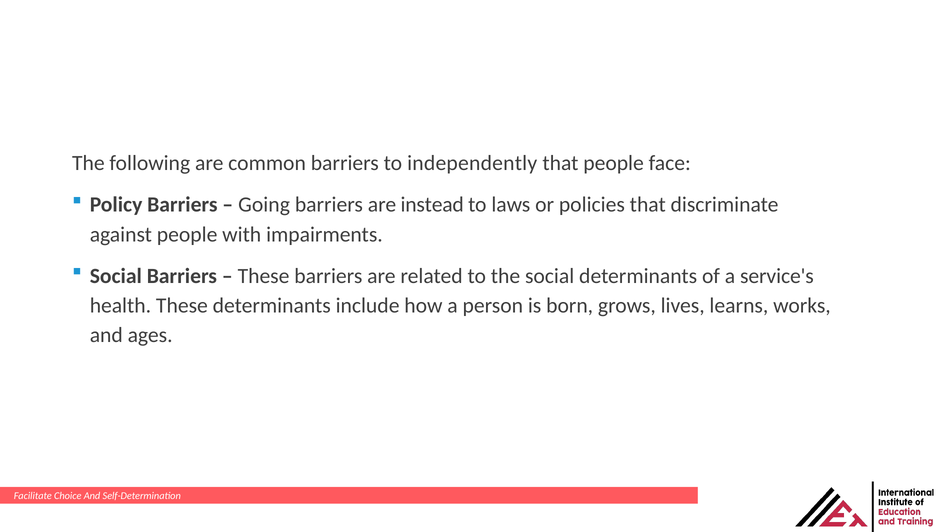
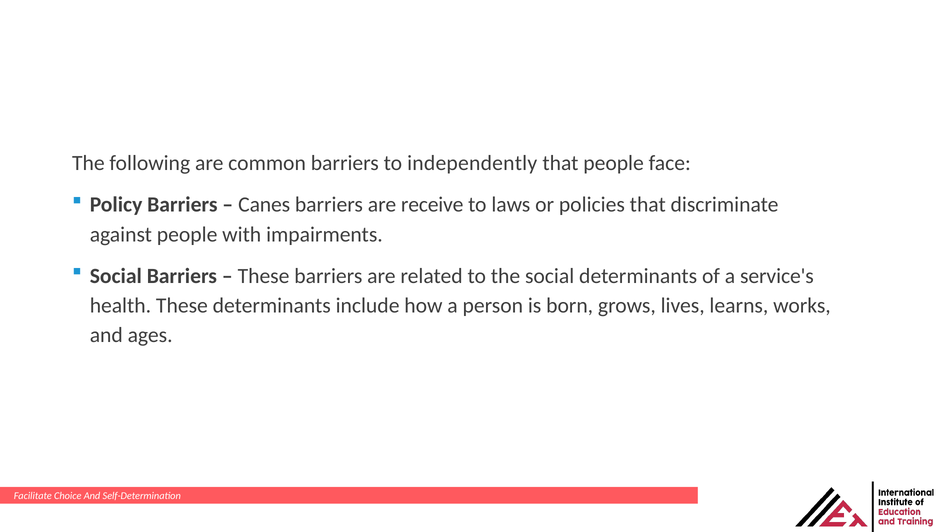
Going: Going -> Canes (264, 205)
instead: instead -> receive (432, 205)
